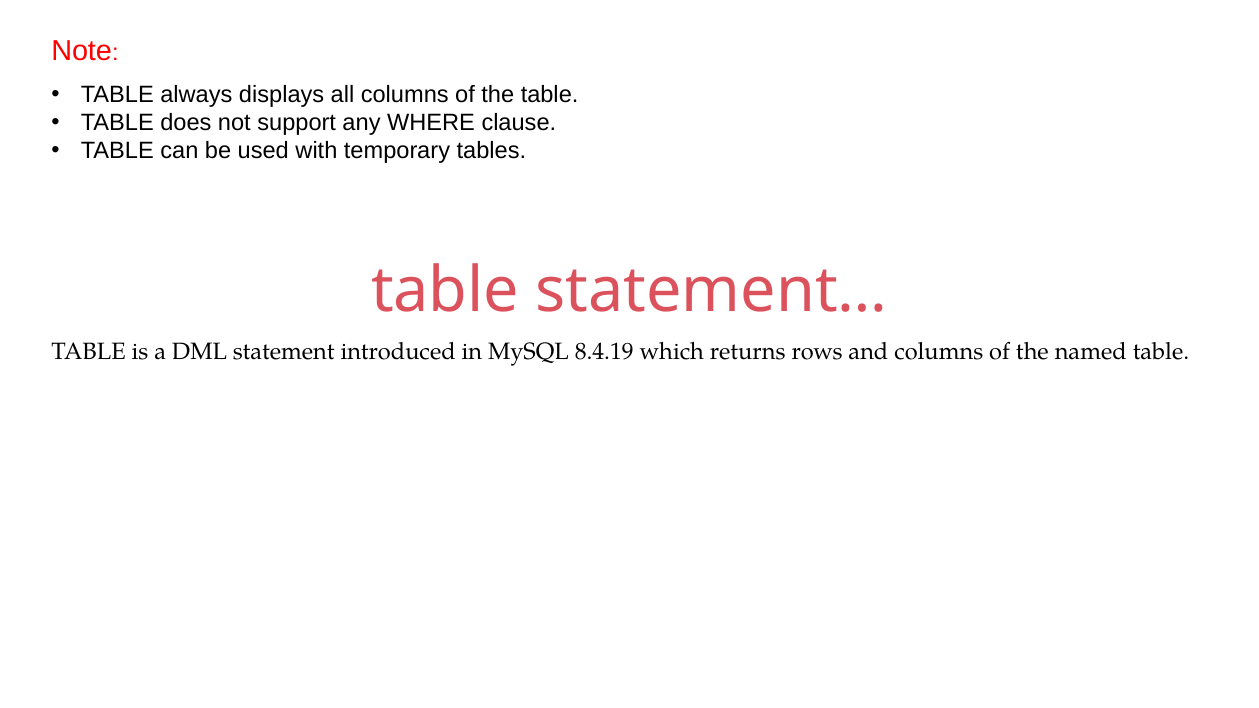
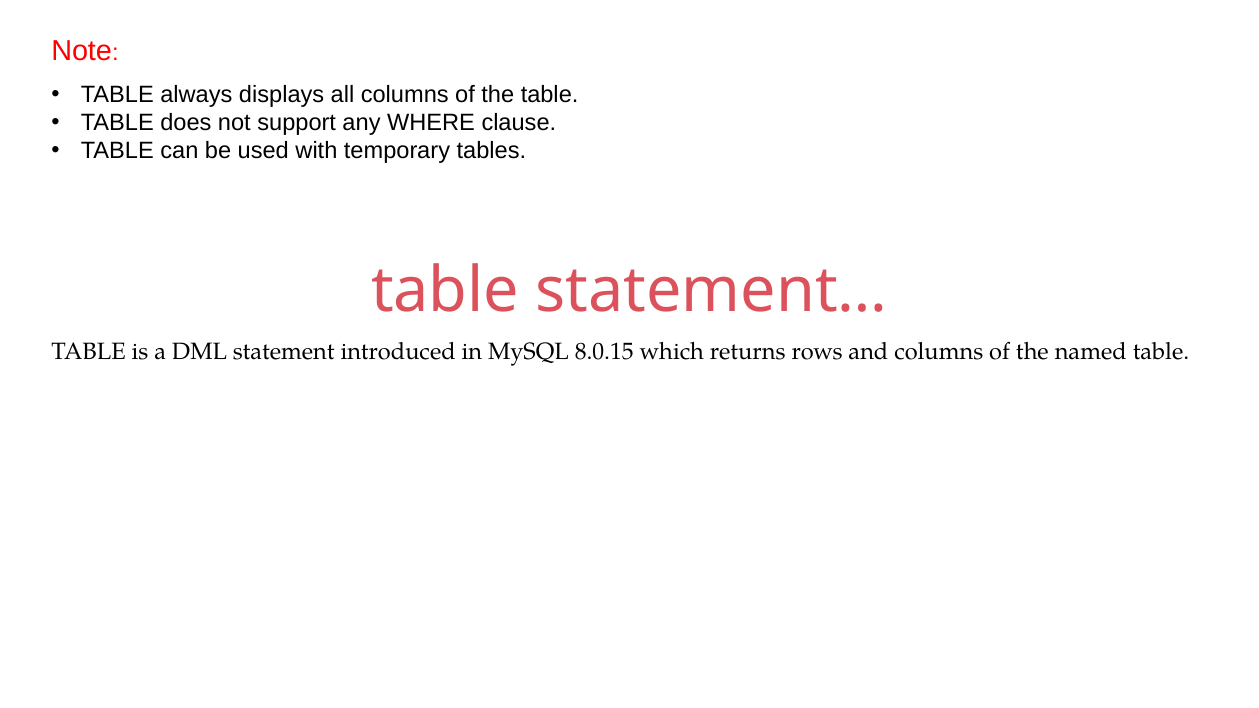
8.4.19: 8.4.19 -> 8.0.15 (604, 352)
